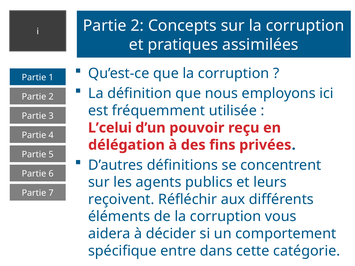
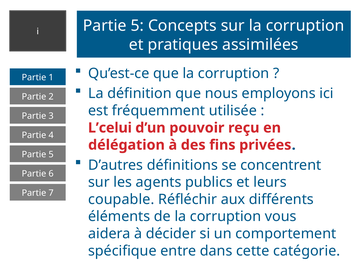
2: 2 -> 5 (137, 26)
reçoivent: reçoivent -> coupable (121, 200)
